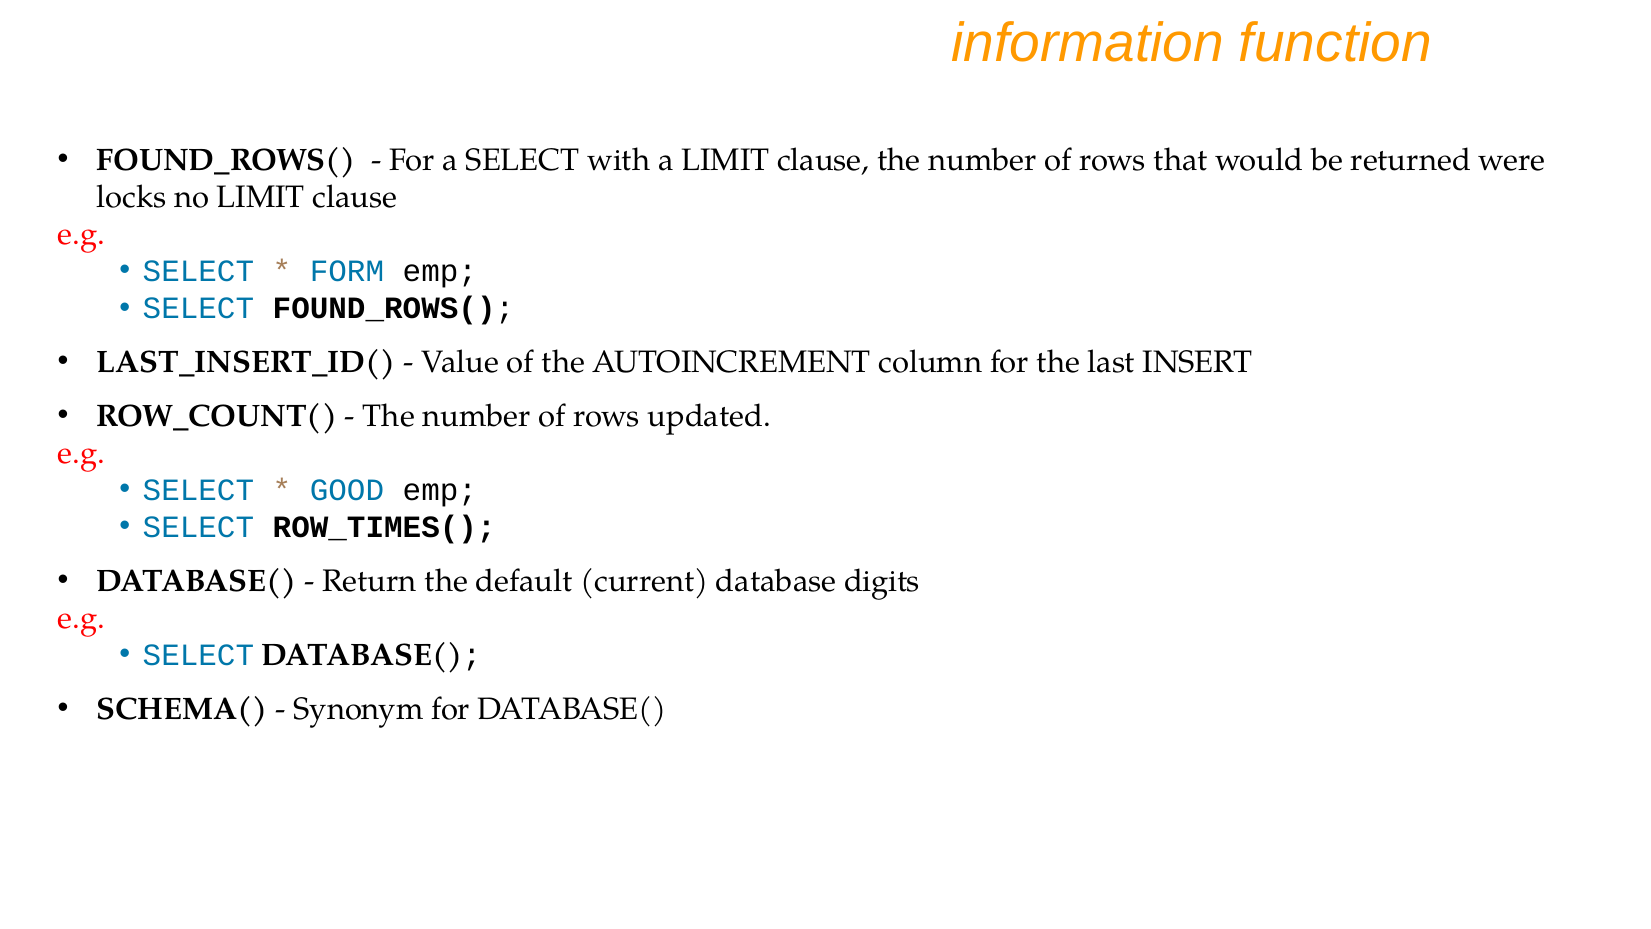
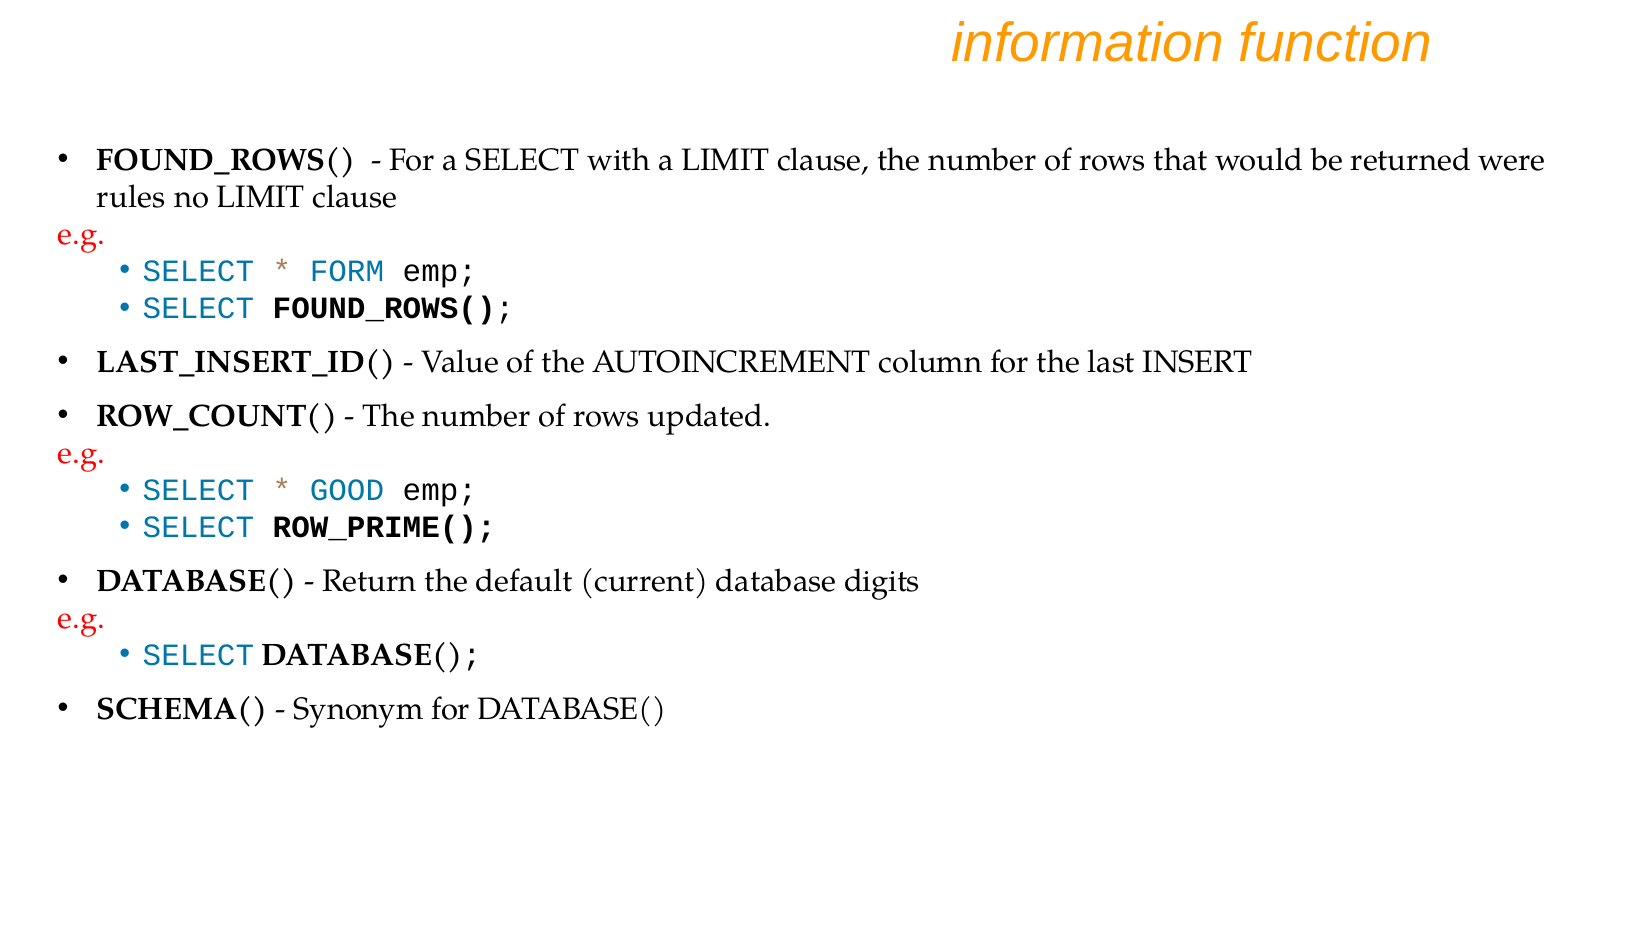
locks: locks -> rules (131, 197)
ROW_TIMES(: ROW_TIMES( -> ROW_PRIME( (384, 527)
